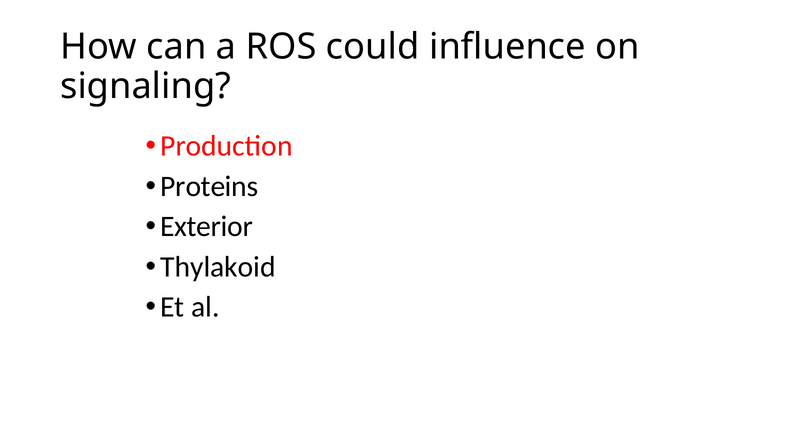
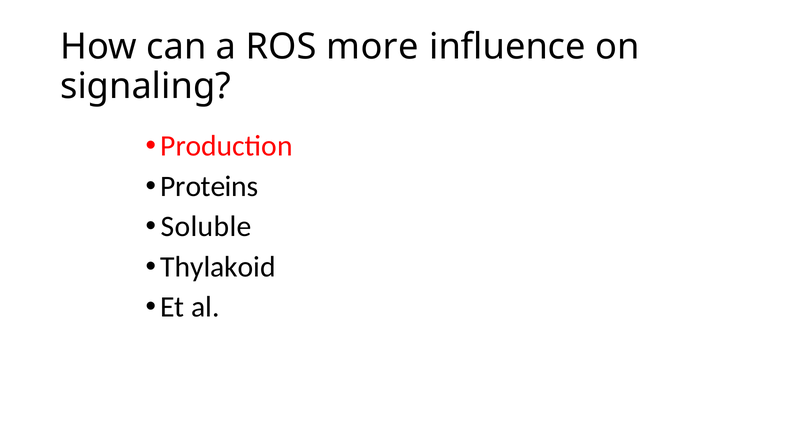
could: could -> more (373, 47)
Exterior: Exterior -> Soluble (206, 227)
